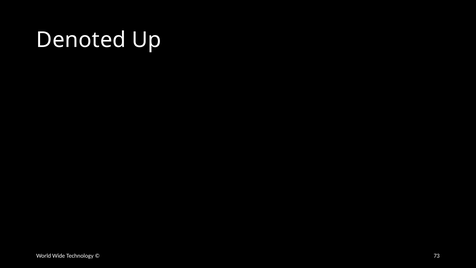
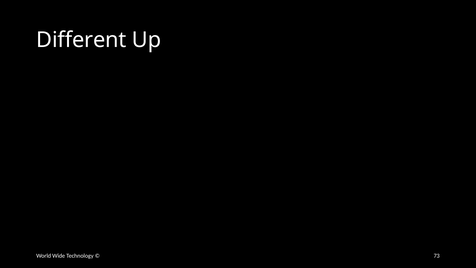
Denoted: Denoted -> Different (81, 40)
